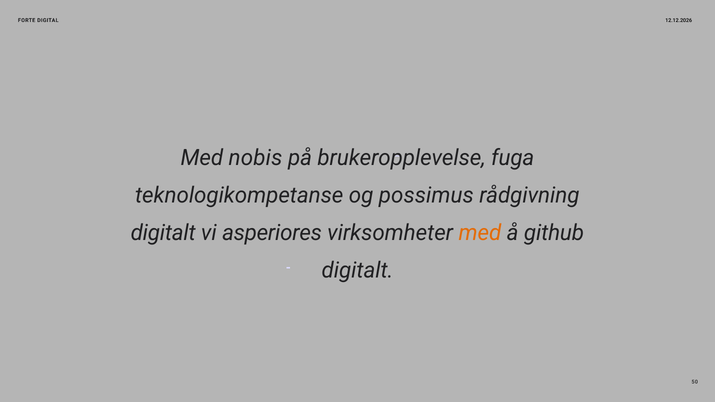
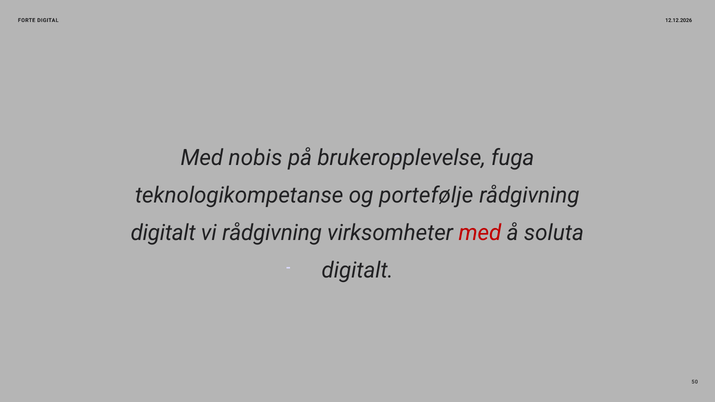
possimus: possimus -> portefølje (426, 196)
vi asperiores: asperiores -> rådgivning (272, 233)
med colour: orange -> red (480, 233)
github: github -> soluta (554, 233)
